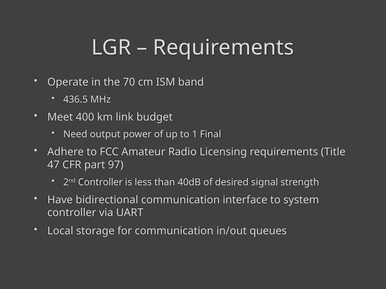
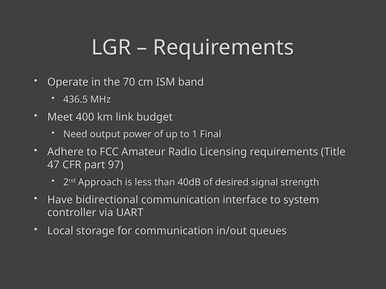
2nd Controller: Controller -> Approach (100, 182)
